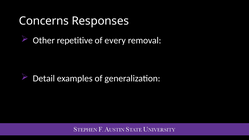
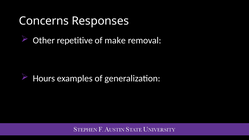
every: every -> make (115, 40)
Detail: Detail -> Hours (44, 78)
